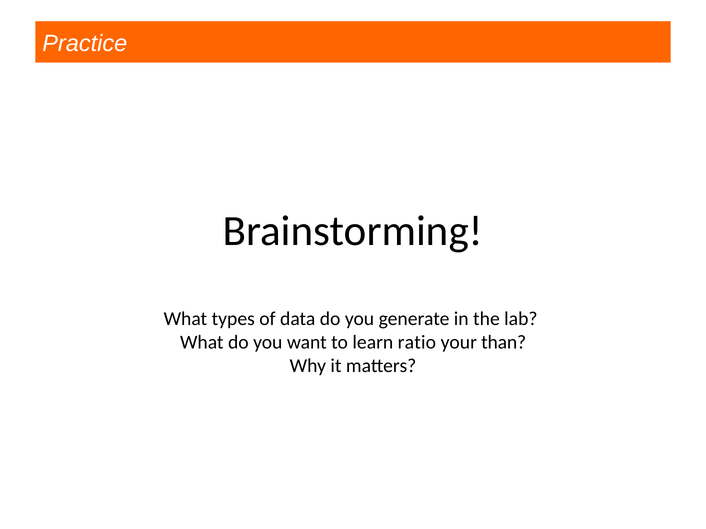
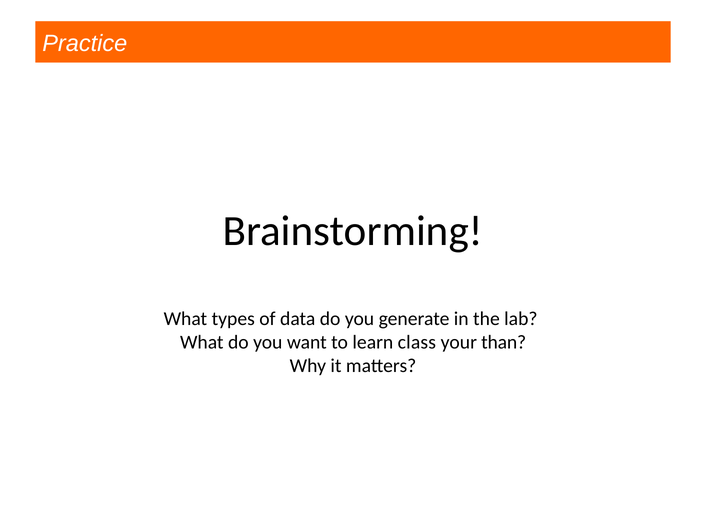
ratio: ratio -> class (417, 343)
